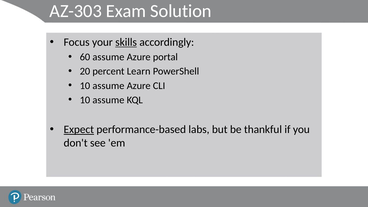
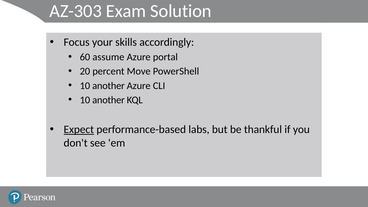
skills underline: present -> none (126, 42)
Learn: Learn -> Move (139, 71)
assume: assume -> another (108, 86)
assume: assume -> another (108, 100)
